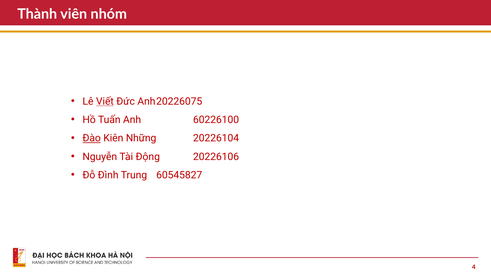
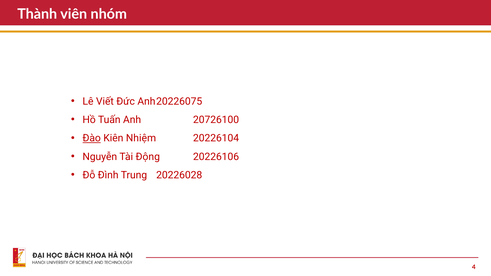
Viết underline: present -> none (105, 102)
60226100: 60226100 -> 20726100 (216, 120)
Những: Những -> Nhiệm (141, 138)
60545827: 60545827 -> 20226028 (179, 175)
